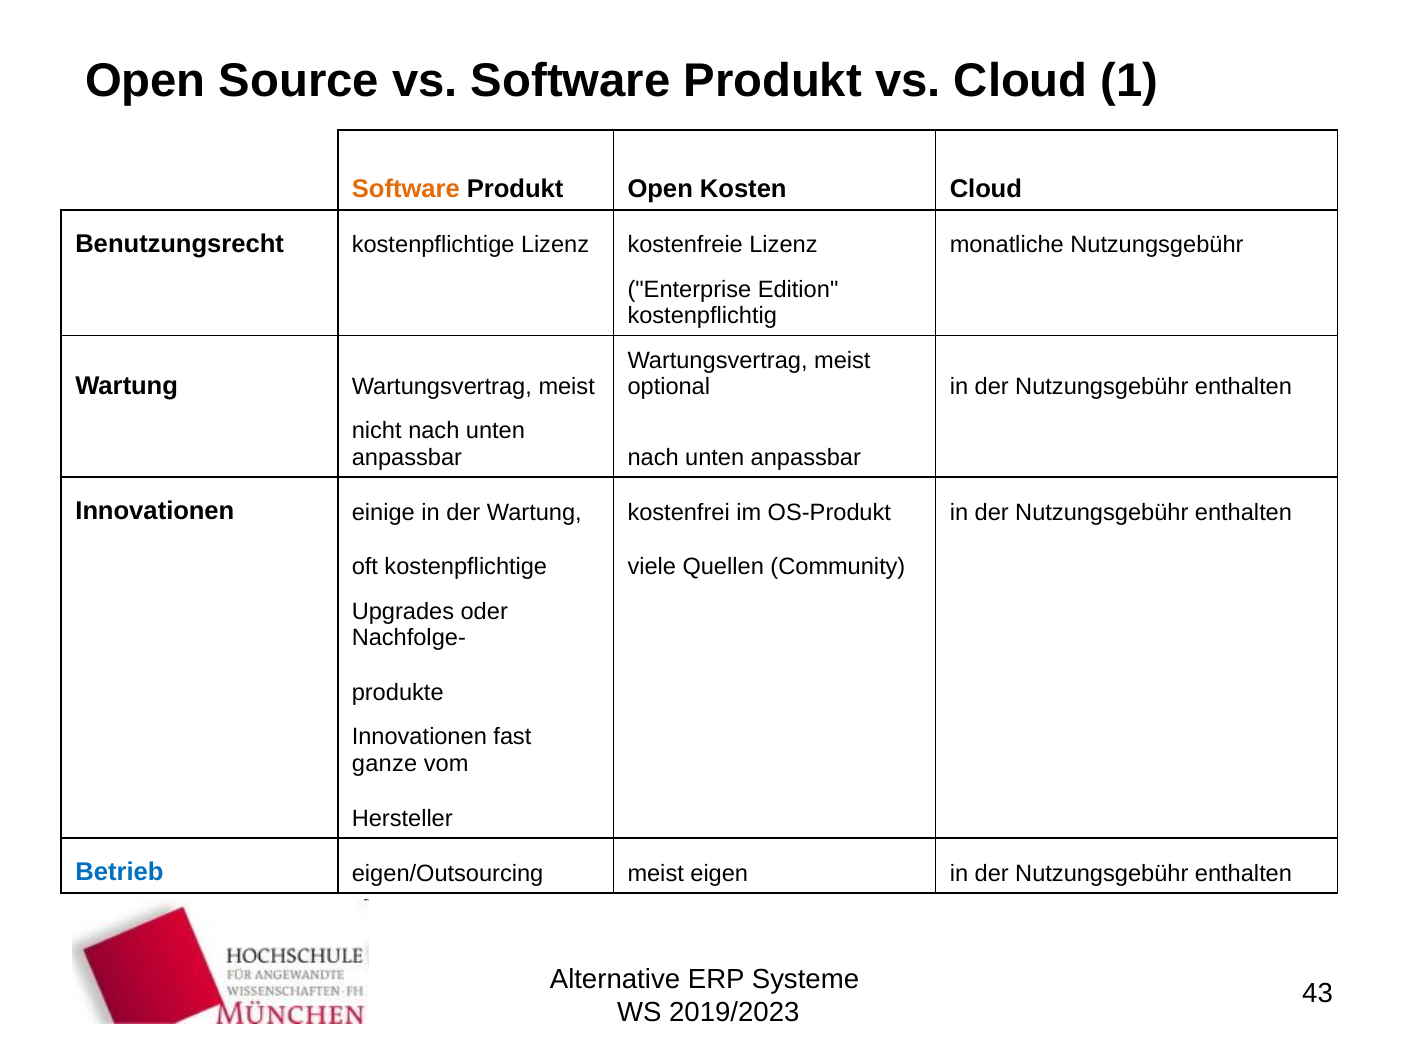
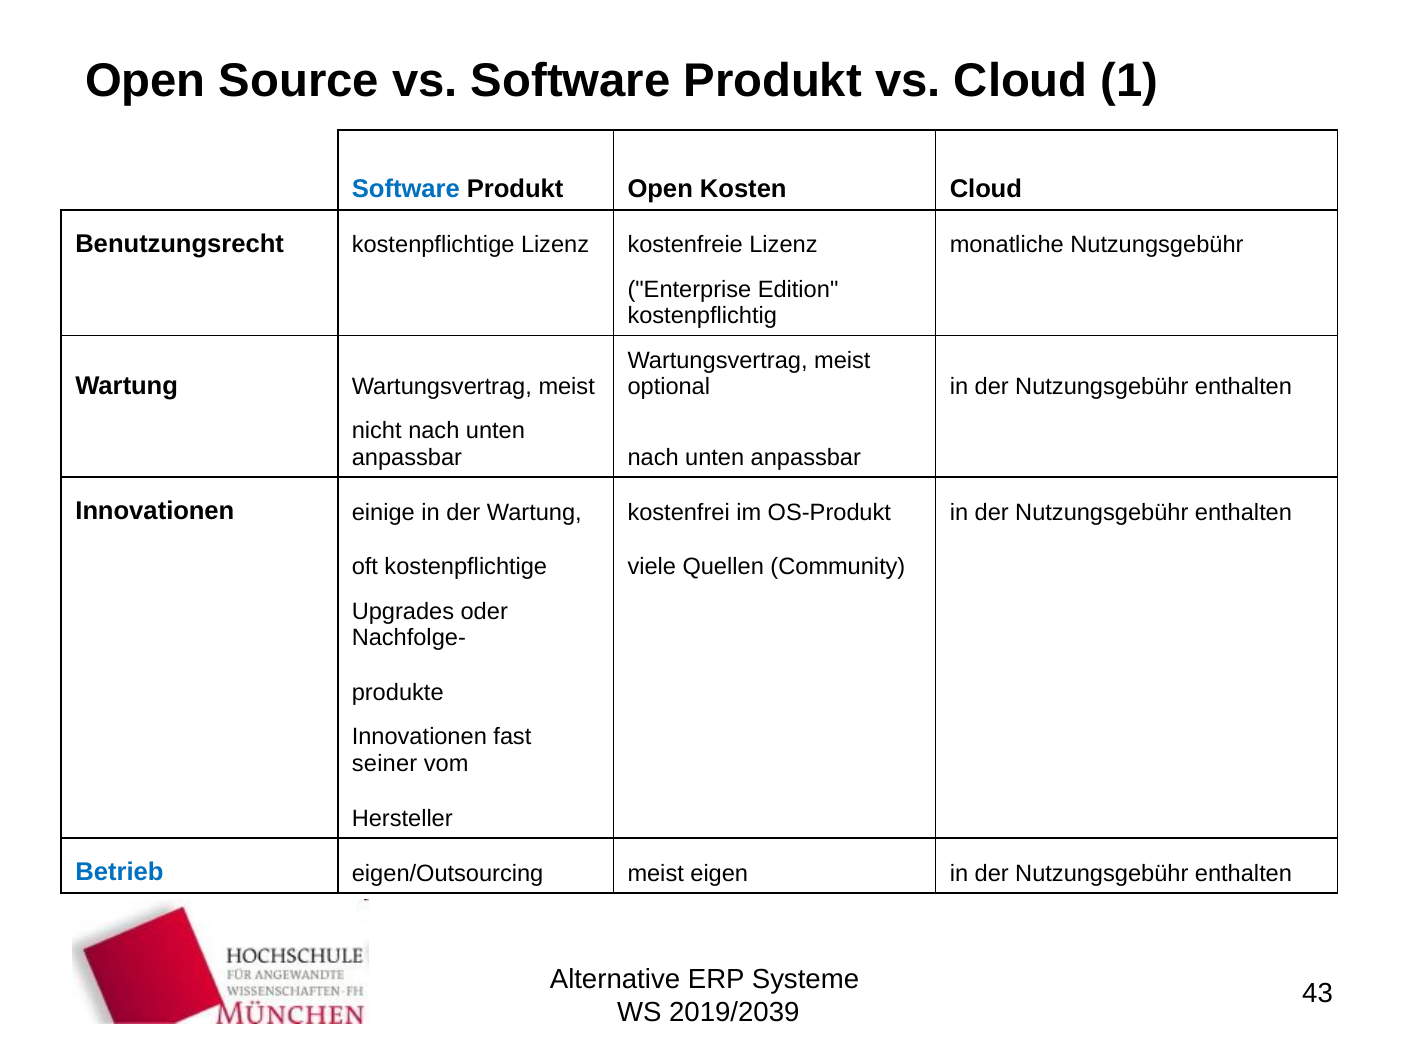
Software colour: orange -> blue (406, 189)
ganze: ganze -> seiner (385, 764)
2019/2023: 2019/2023 -> 2019/2039 (734, 1013)
